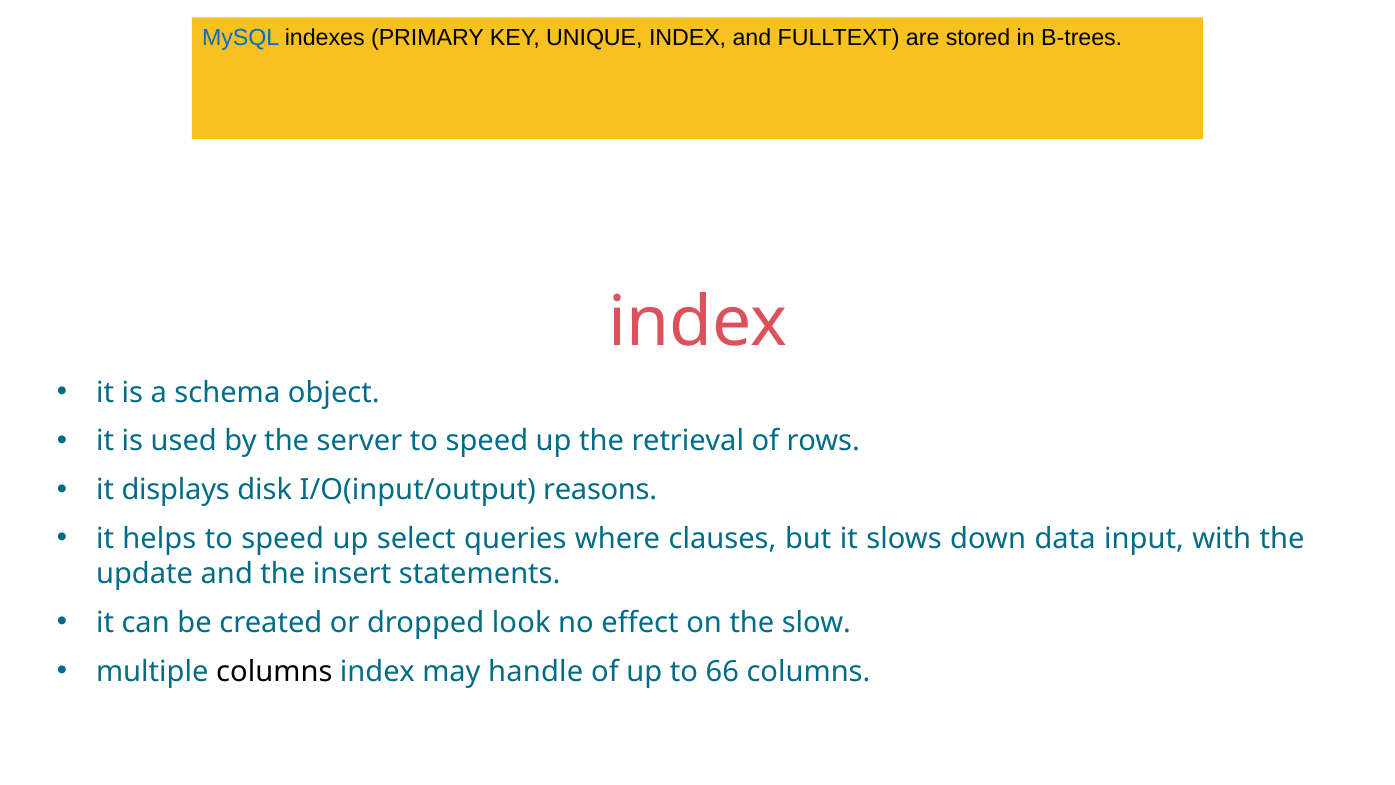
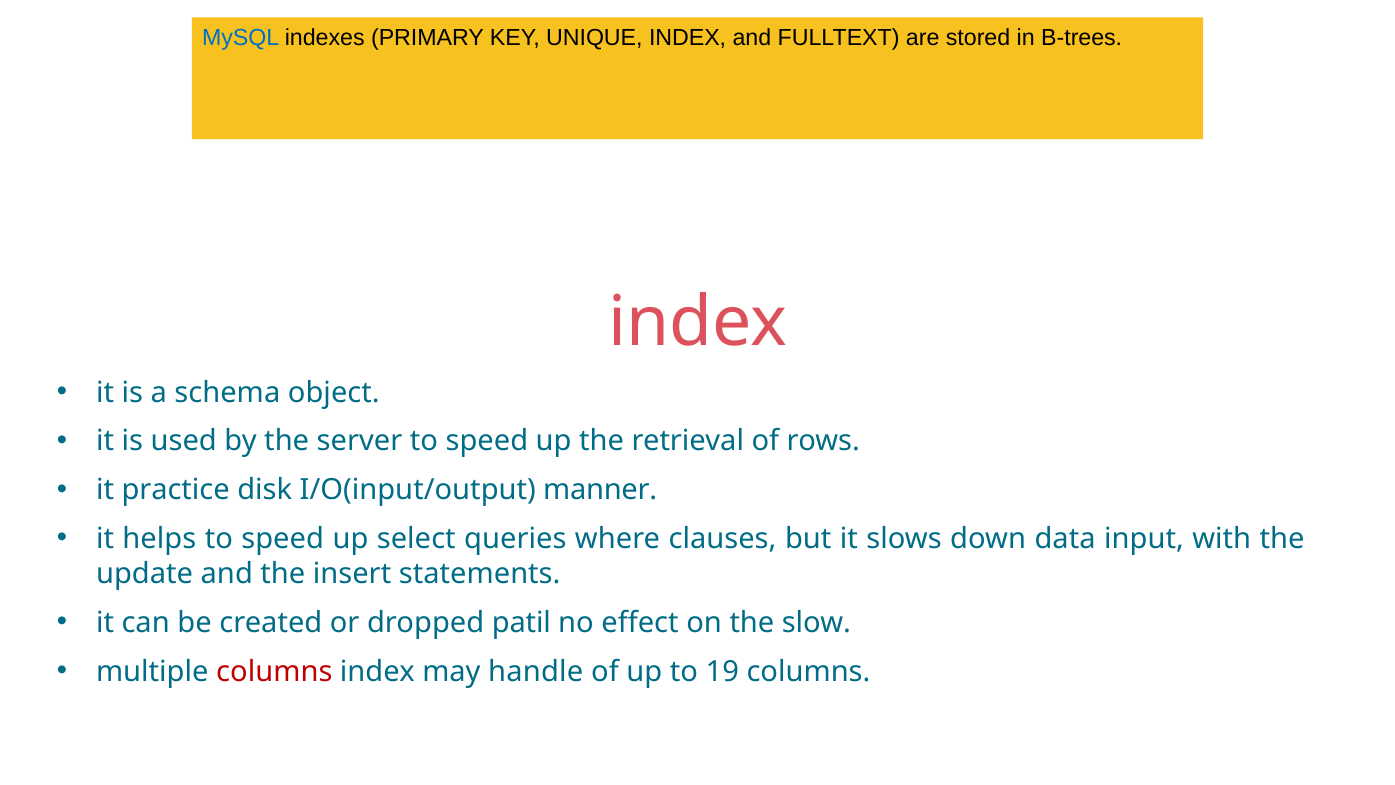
displays: displays -> practice (176, 490)
reasons: reasons -> manner (600, 490)
look: look -> patil (521, 622)
columns colour: black -> red (274, 671)
66: 66 -> 19 (722, 671)
